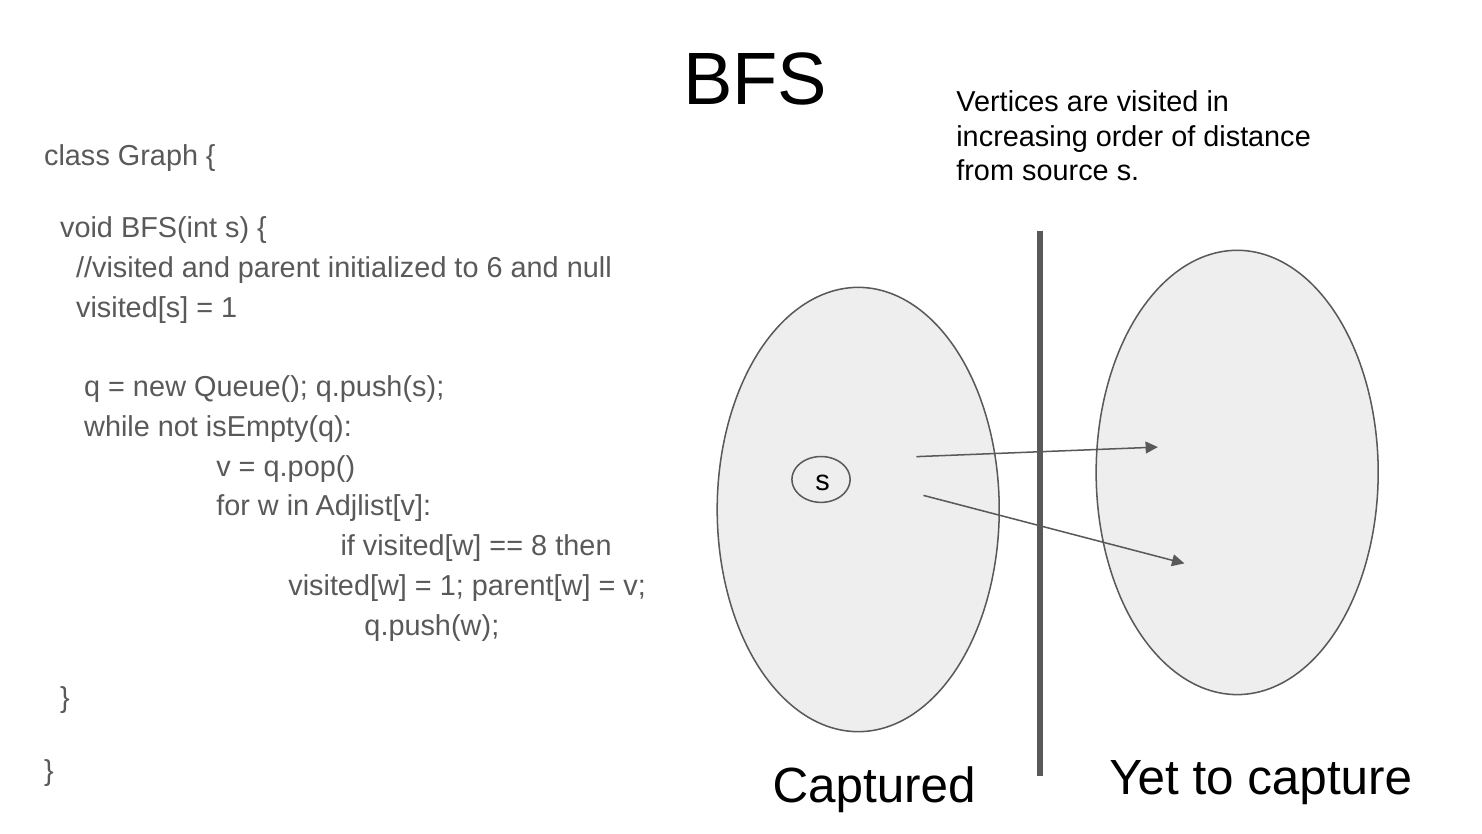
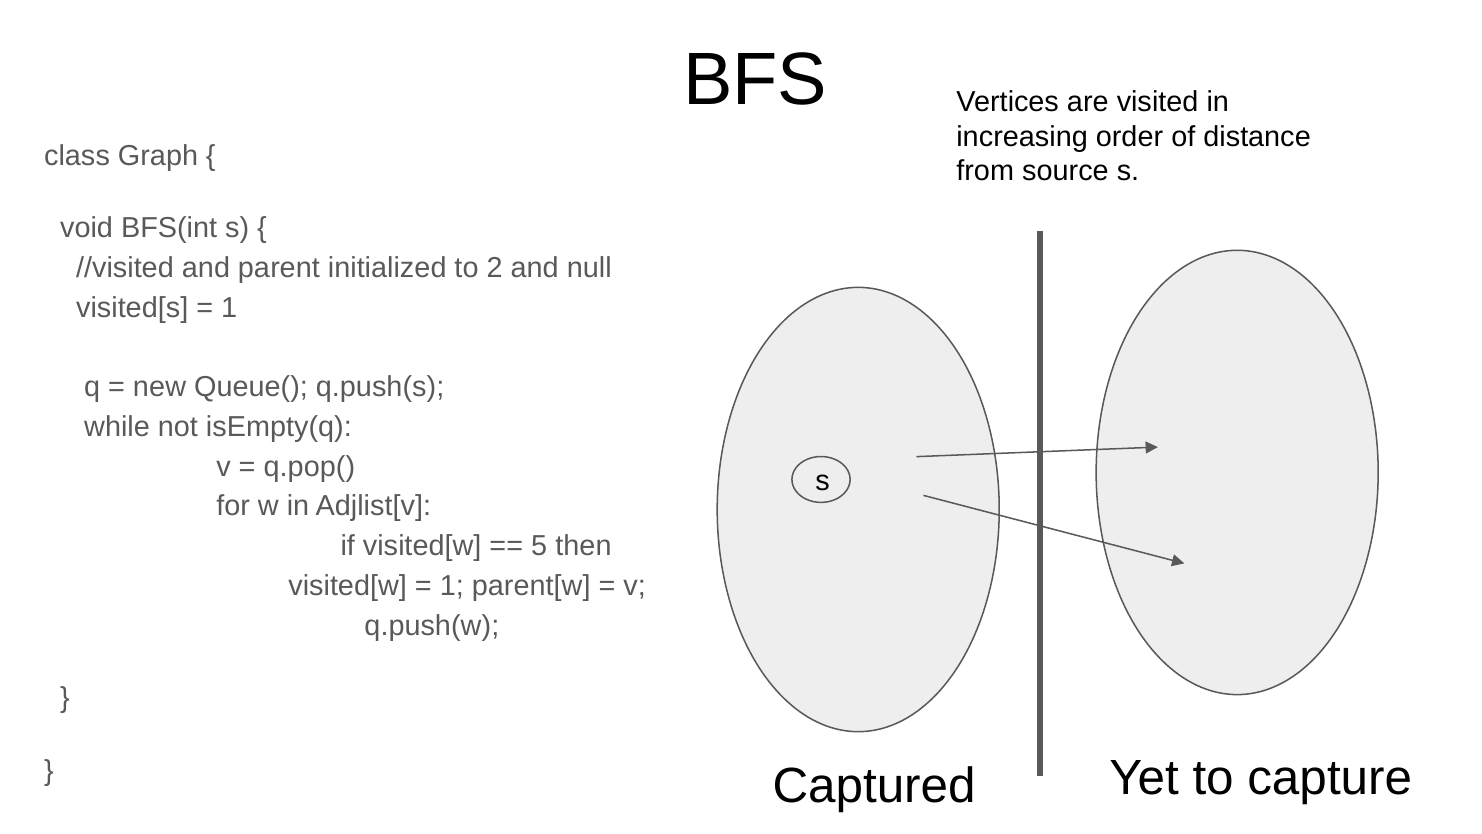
6: 6 -> 2 (495, 268)
8: 8 -> 5 (539, 546)
